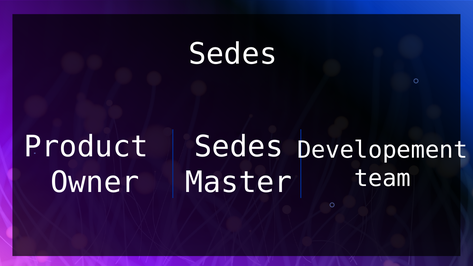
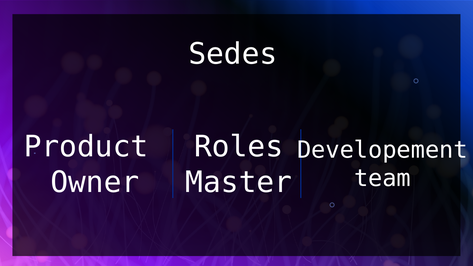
Sedes: Sedes -> Roles (239, 147)
